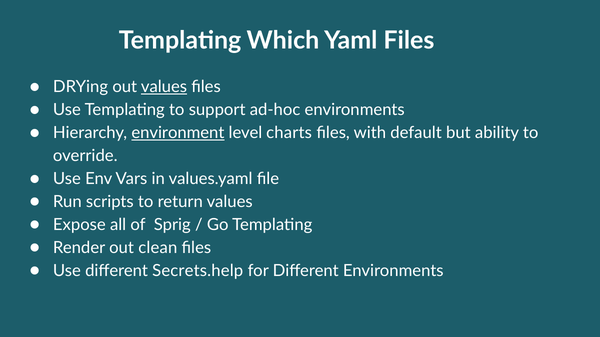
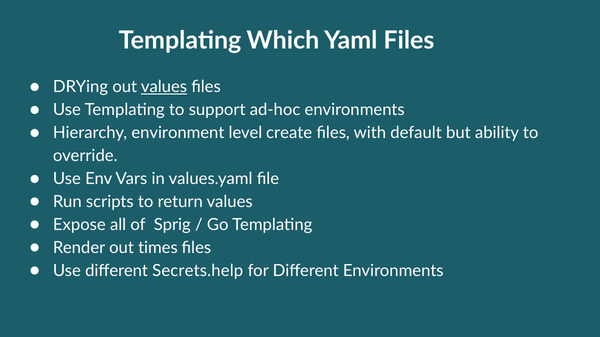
environment underline: present -> none (178, 133)
charts: charts -> create (289, 133)
clean: clean -> times (158, 248)
